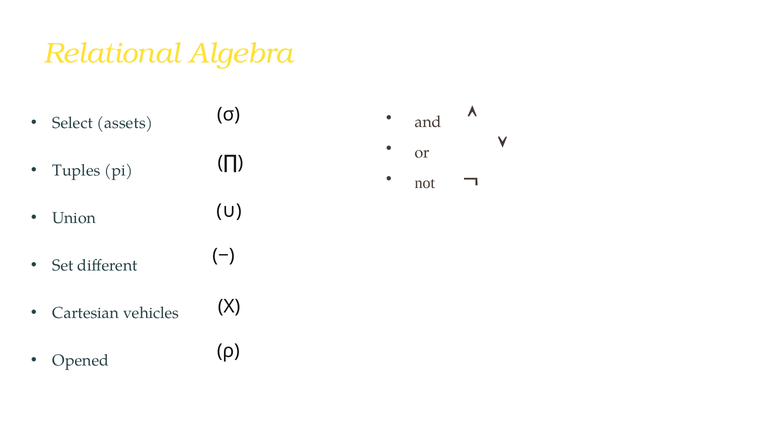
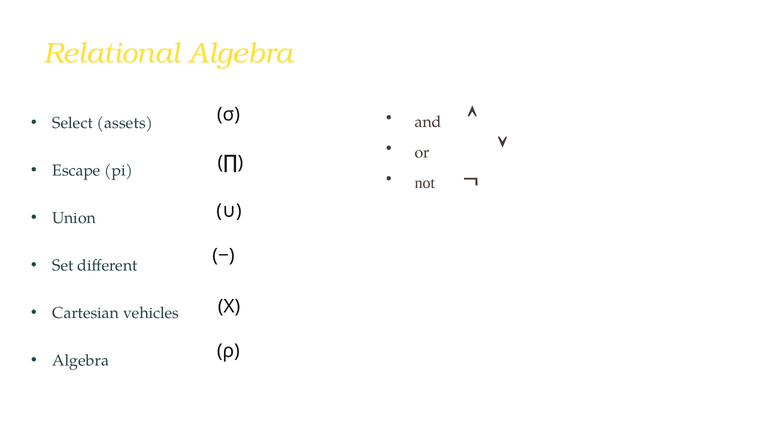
Tuples: Tuples -> Escape (77, 170)
Opened: Opened -> Algebra (81, 361)
